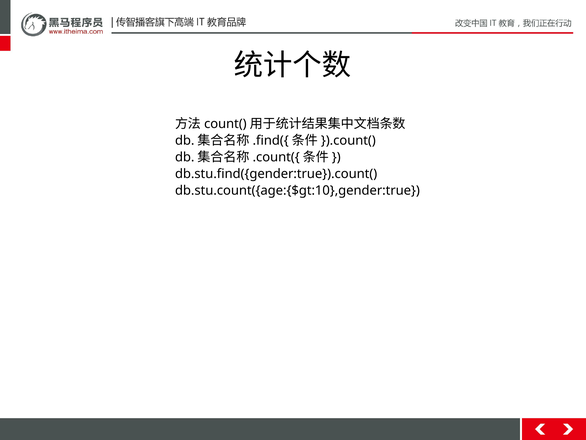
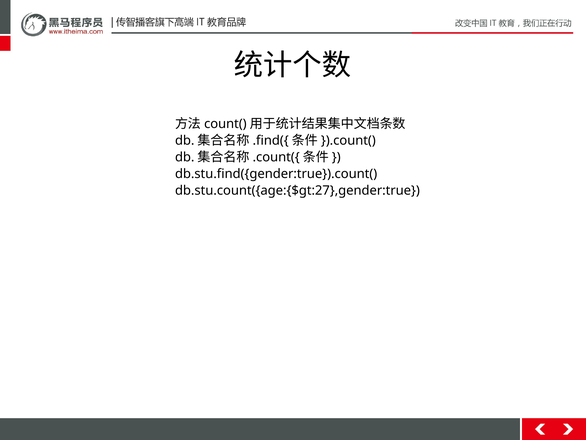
db.stu.count({age:{$gt:10},gender:true: db.stu.count({age:{$gt:10},gender:true -> db.stu.count({age:{$gt:27},gender:true (297, 190)
